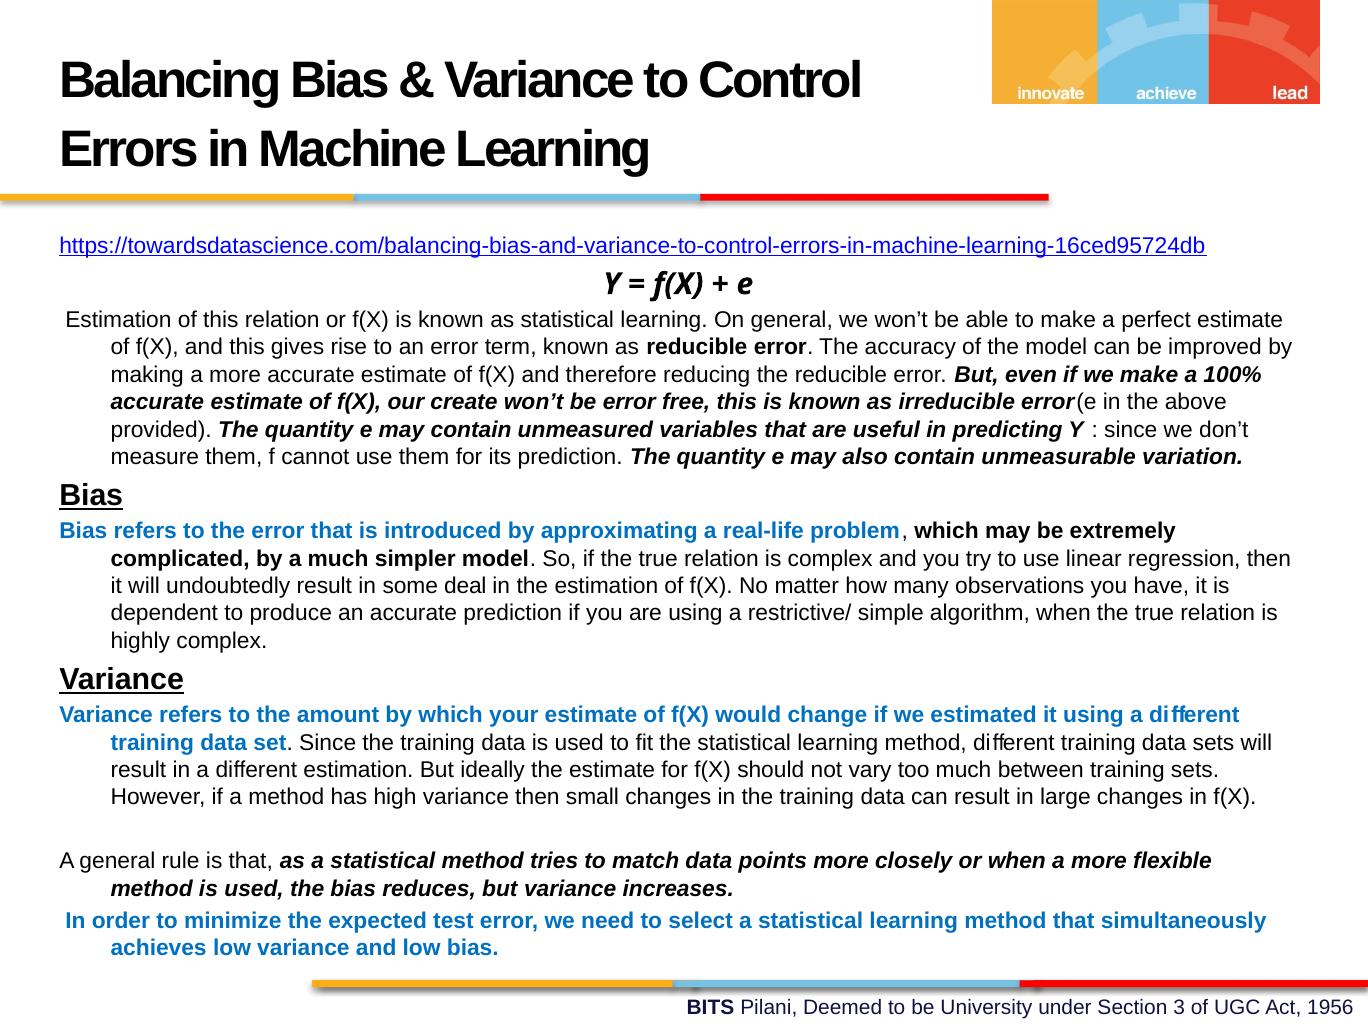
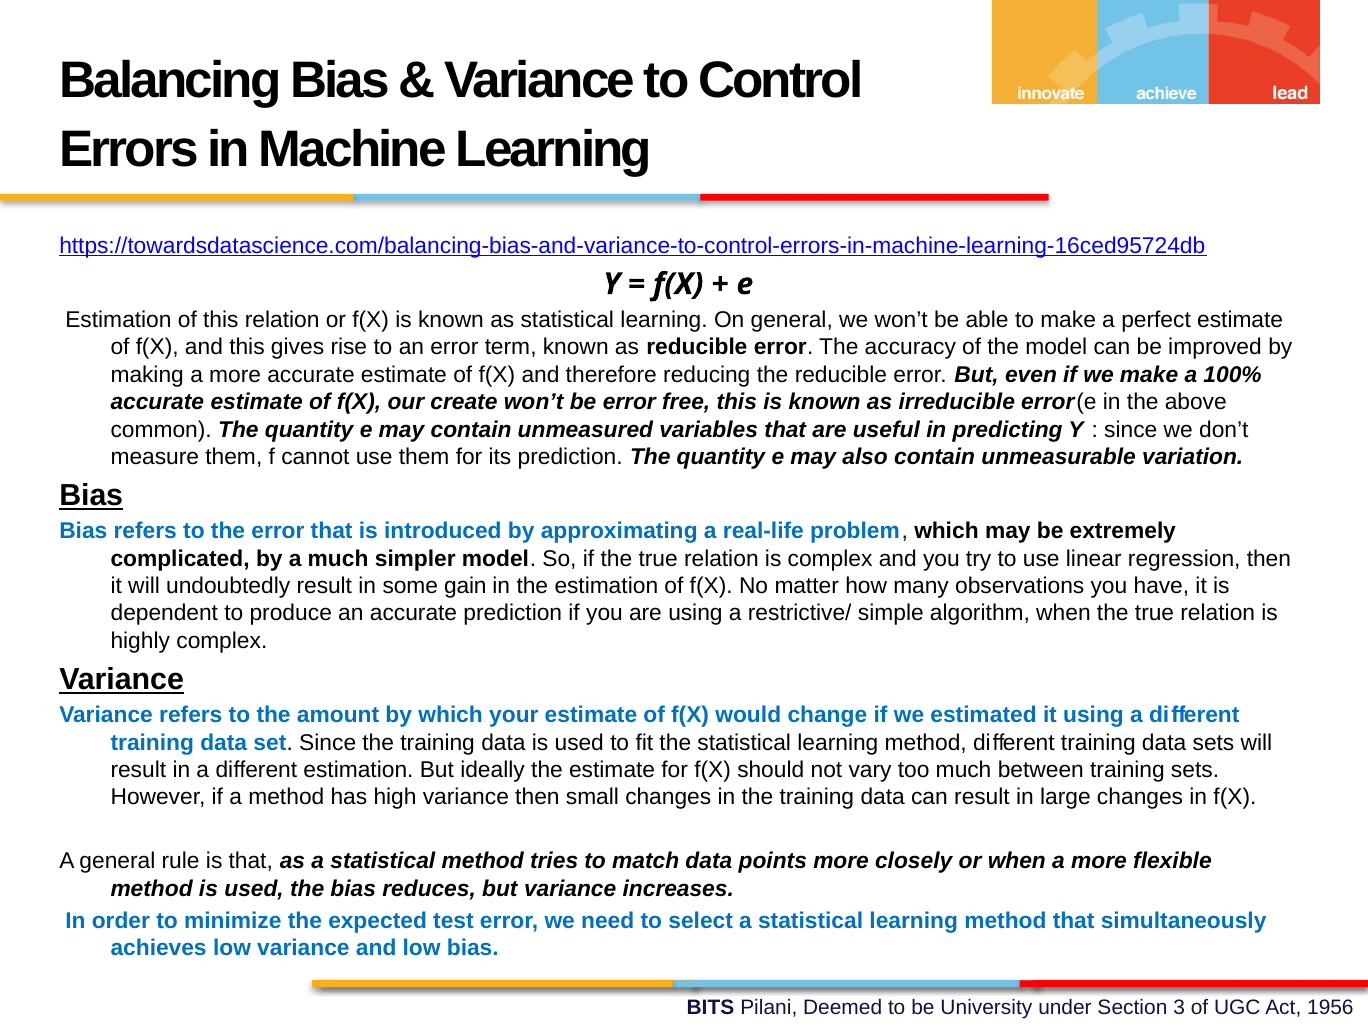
provided: provided -> common (161, 430)
deal: deal -> gain (465, 586)
